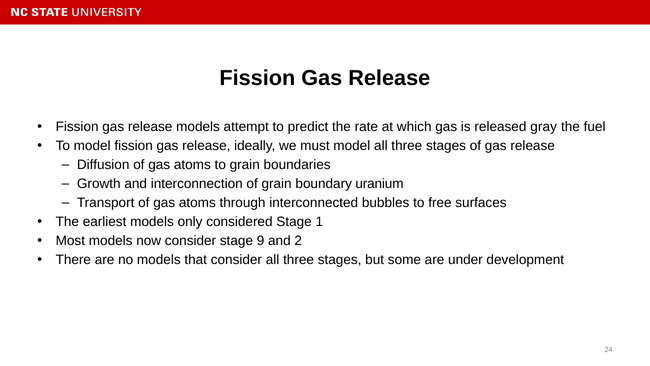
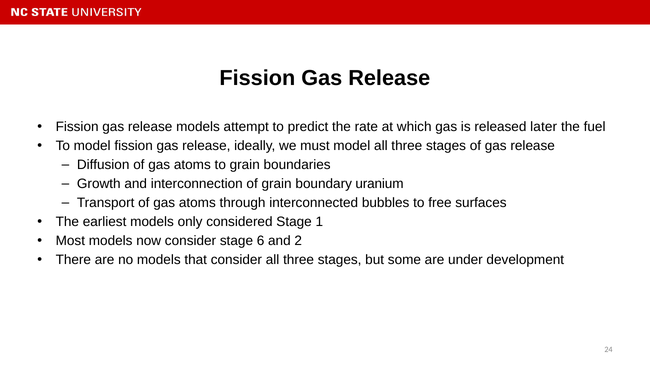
gray: gray -> later (544, 127)
9: 9 -> 6 (261, 241)
